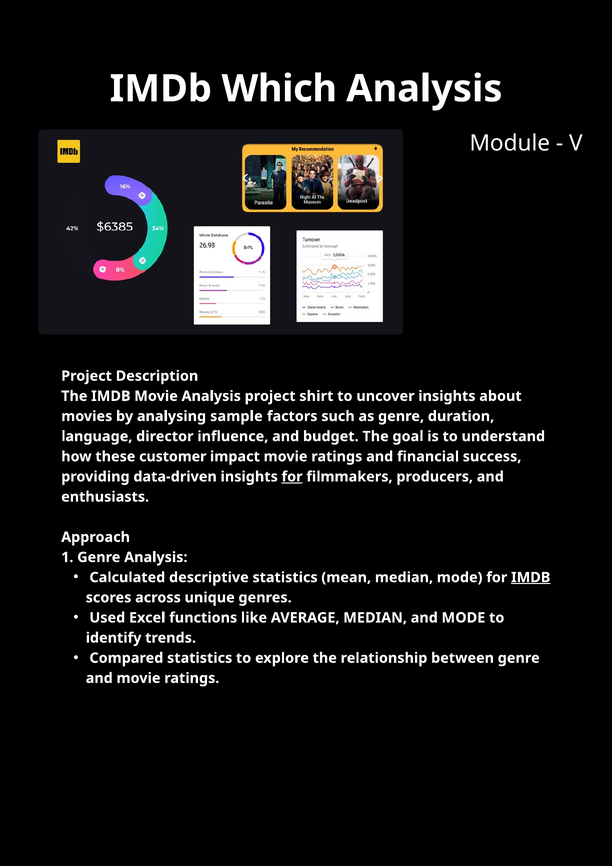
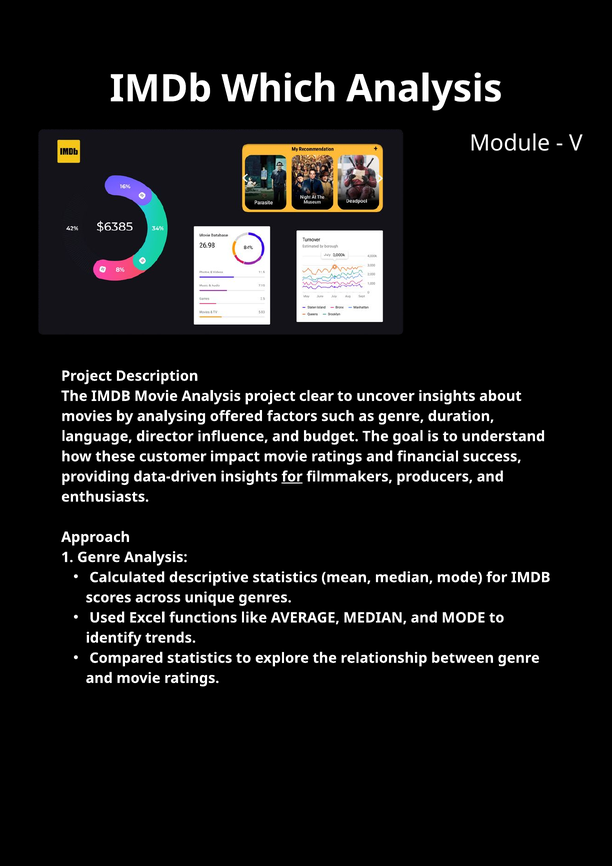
shirt: shirt -> clear (316, 396)
sample: sample -> offered (236, 416)
IMDB underline: present -> none (531, 578)
